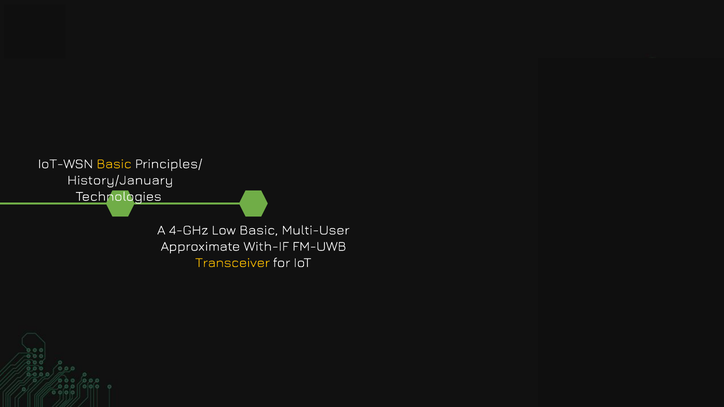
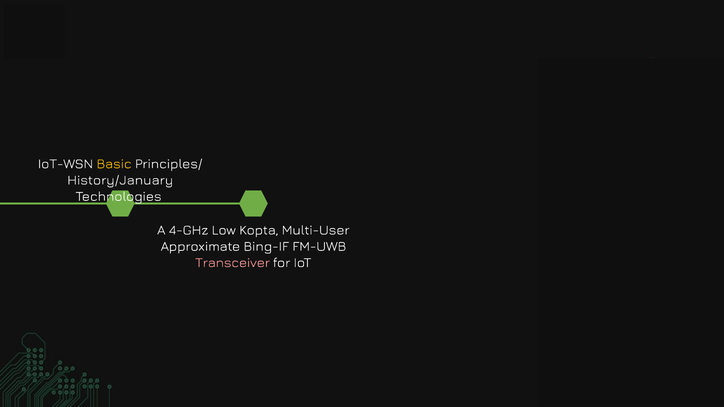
Low Basic: Basic -> Kopta (259, 230)
With-IF: With-IF -> Bing-IF (266, 246)
Transceiver colour: yellow -> pink (233, 263)
